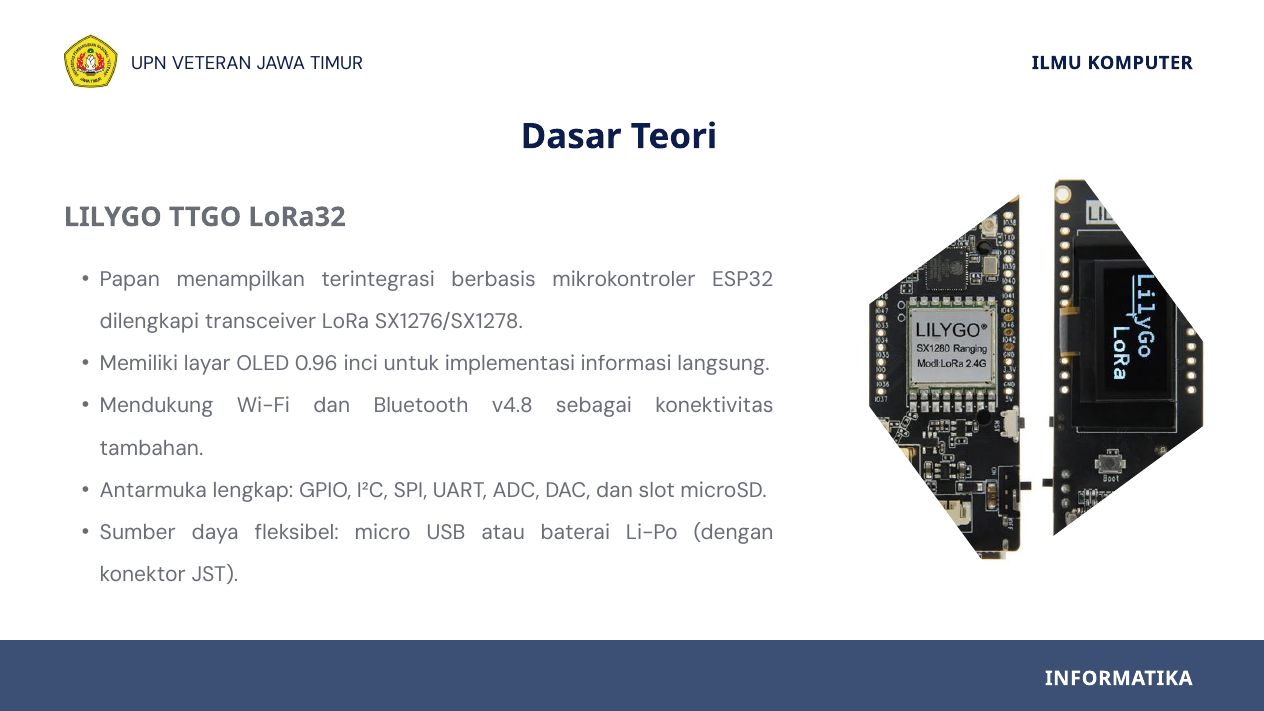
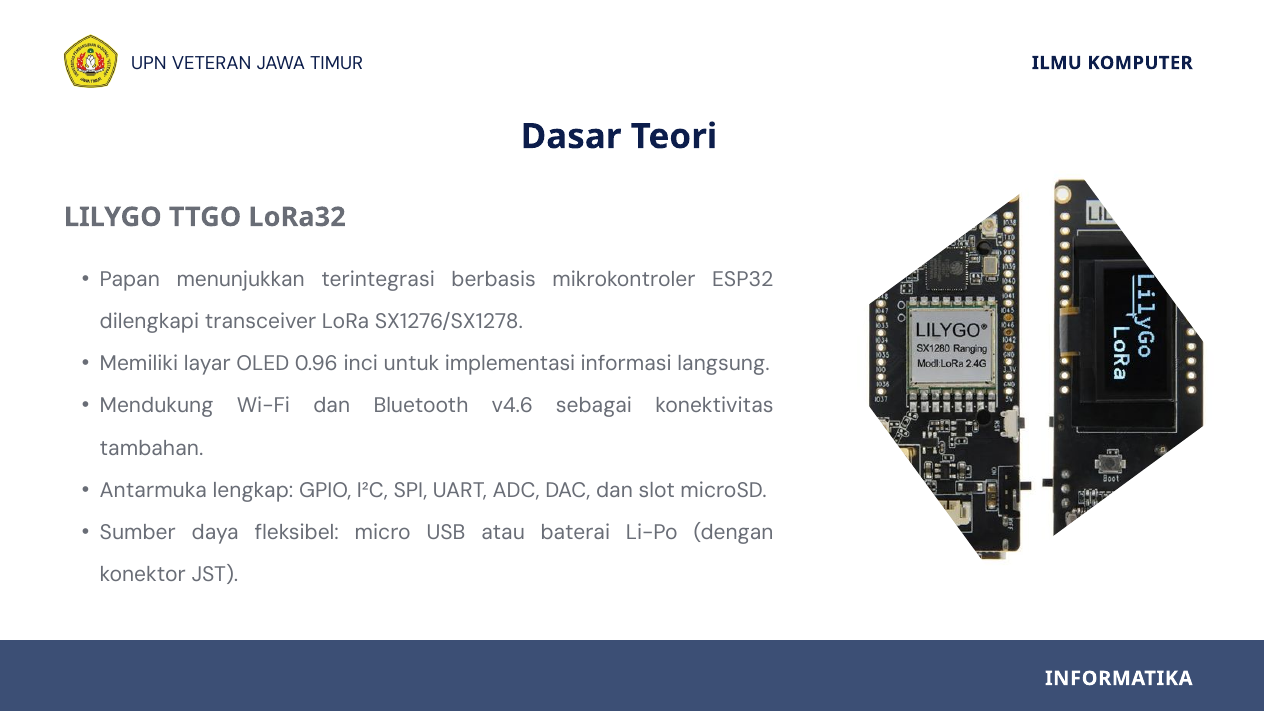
menampilkan: menampilkan -> menunjukkan (241, 280)
v4.8: v4.8 -> v4.6 (512, 406)
